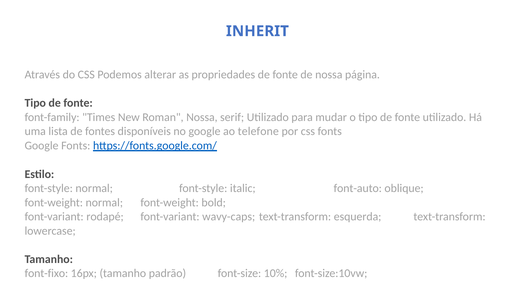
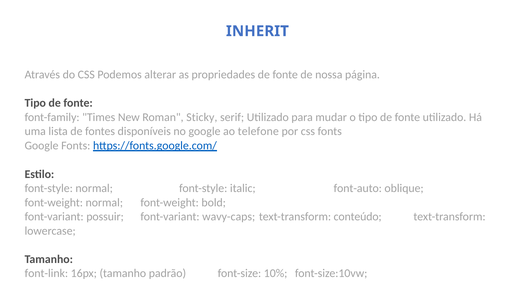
Roman Nossa: Nossa -> Sticky (202, 117)
rodapé: rodapé -> possuir (105, 216)
esquerda: esquerda -> conteúdo (358, 216)
font-fixo: font-fixo -> font-link (46, 273)
